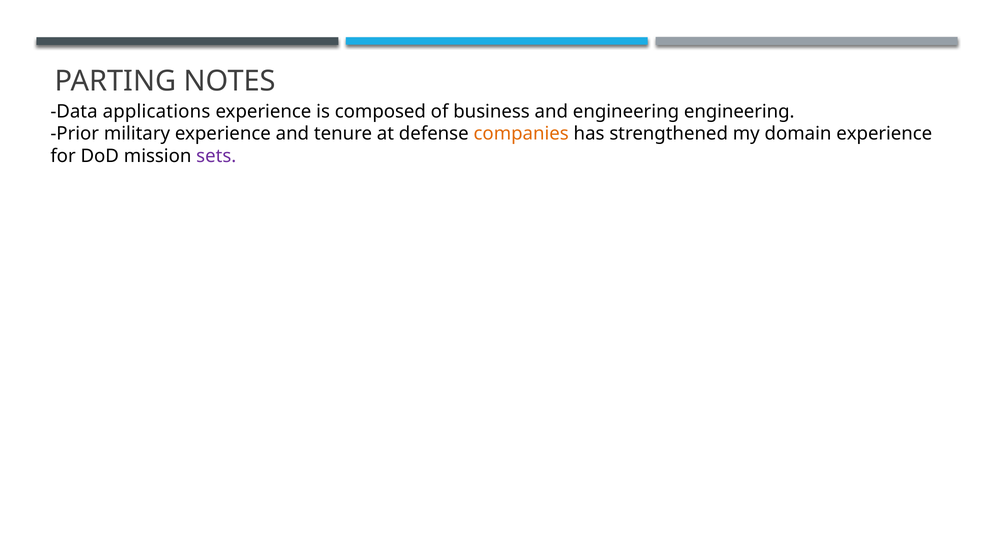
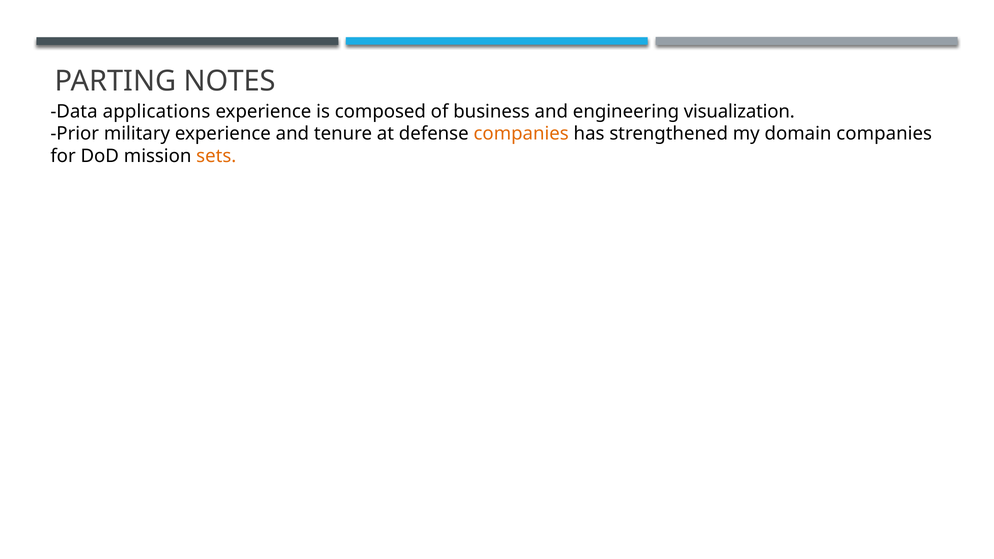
engineering engineering: engineering -> visualization (739, 111)
domain experience: experience -> companies (884, 134)
sets colour: purple -> orange (216, 156)
